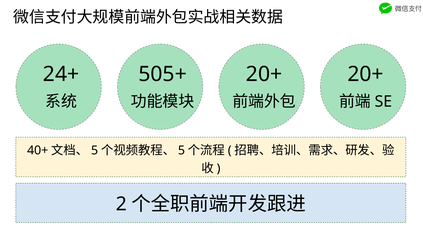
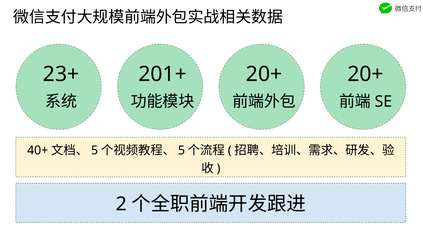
24+: 24+ -> 23+ (61, 74)
505+: 505+ -> 201+ (163, 74)
